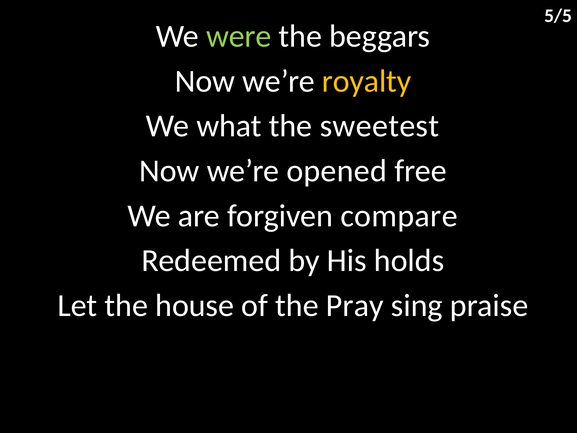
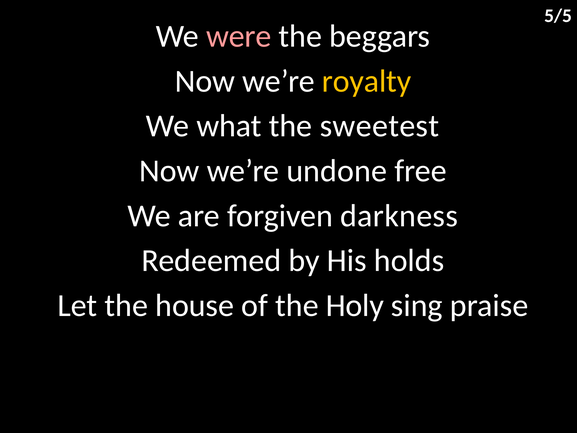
were colour: light green -> pink (239, 36)
opened: opened -> undone (337, 171)
compare: compare -> darkness (399, 216)
Pray: Pray -> Holy (355, 305)
